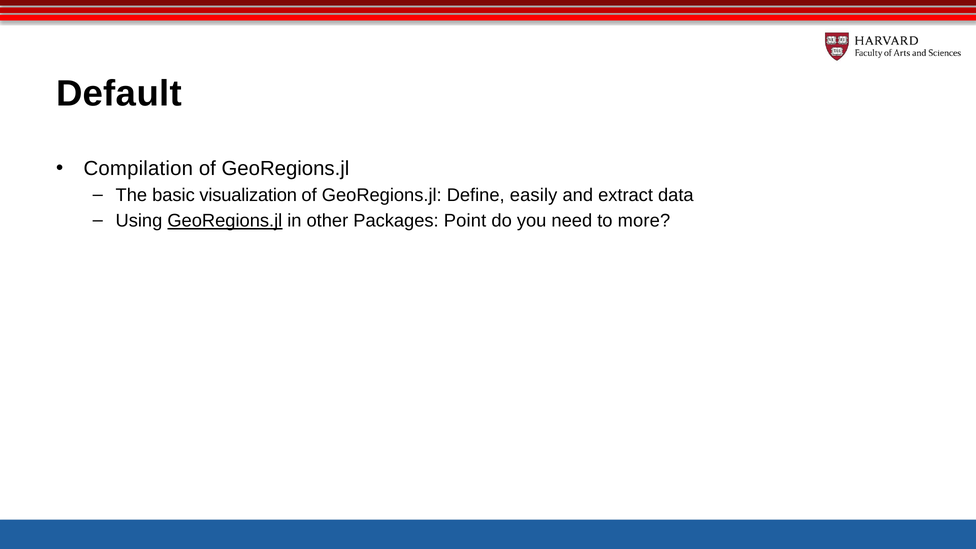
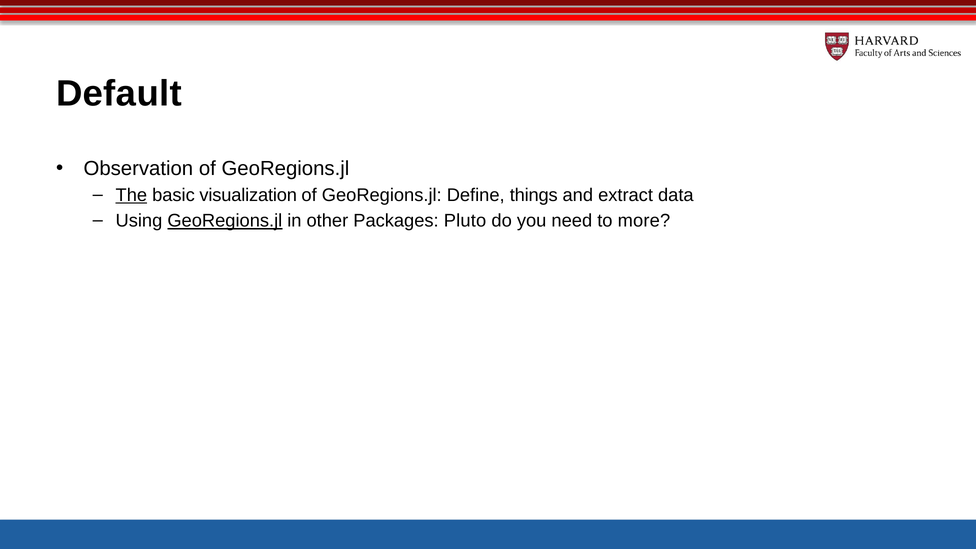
Compilation: Compilation -> Observation (138, 169)
The underline: none -> present (131, 195)
easily: easily -> things (534, 195)
Point: Point -> Pluto (465, 221)
